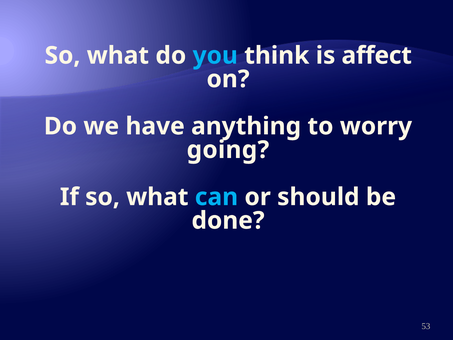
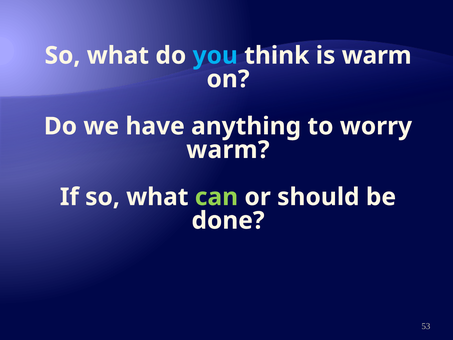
is affect: affect -> warm (377, 55)
going: going -> warm (228, 150)
can colour: light blue -> light green (216, 197)
